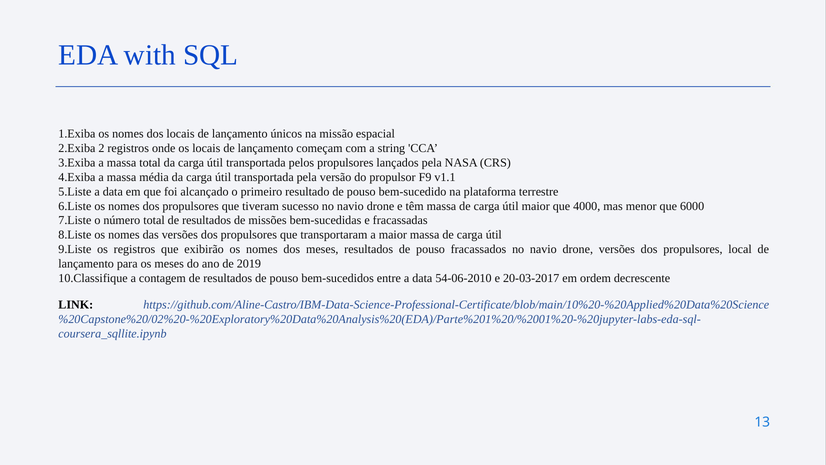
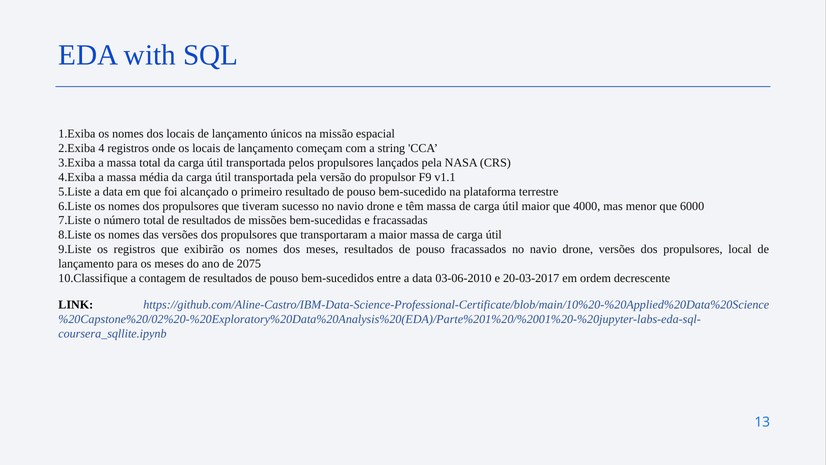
2: 2 -> 4 (101, 148)
2019: 2019 -> 2075 (249, 264)
54-06-2010: 54-06-2010 -> 03-06-2010 (464, 278)
